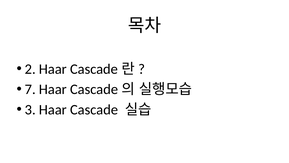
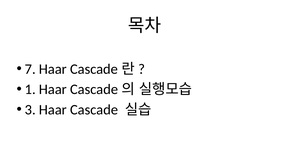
2: 2 -> 7 (30, 69)
7: 7 -> 1 (30, 89)
